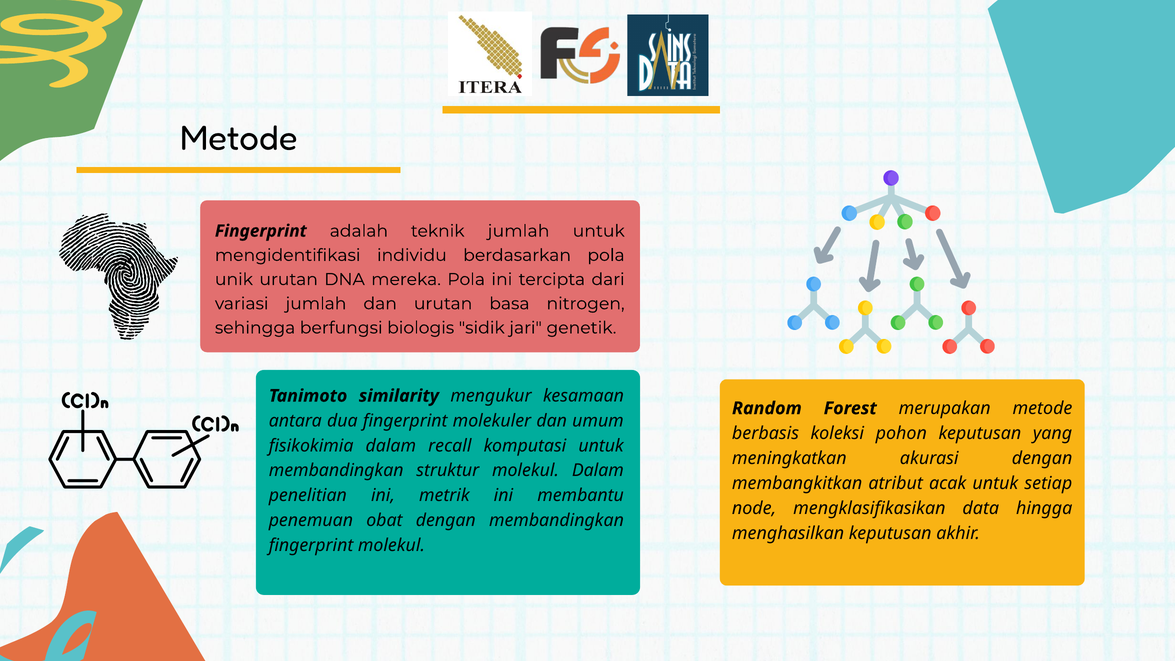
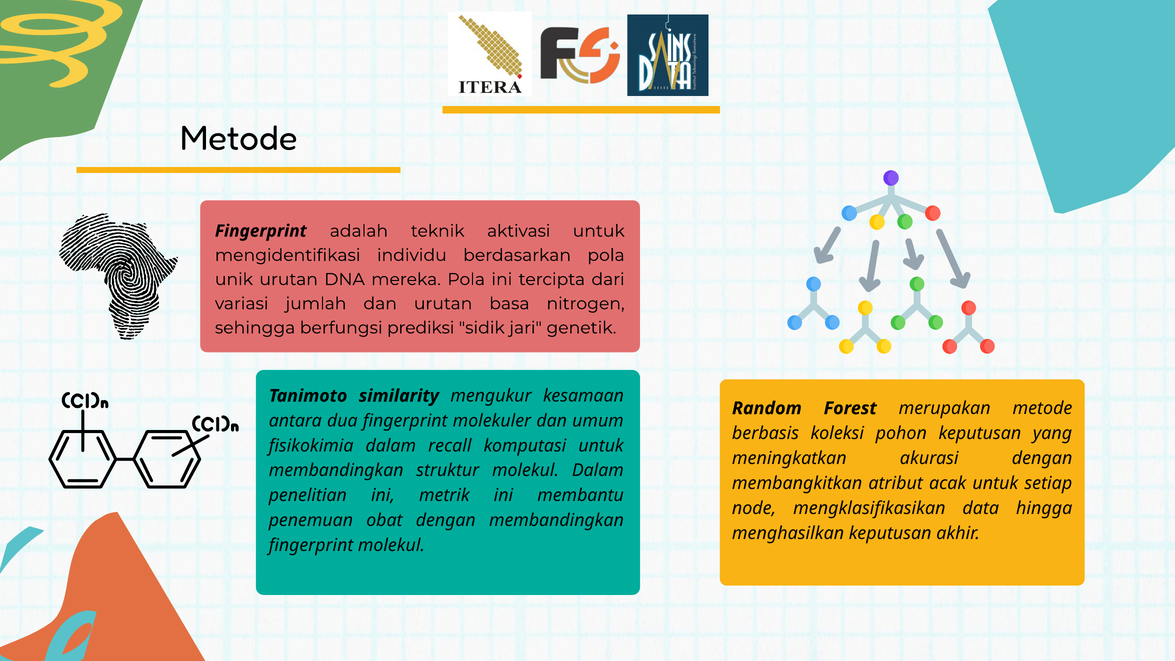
teknik jumlah: jumlah -> aktivasi (519, 231)
biologis: biologis -> prediksi (421, 328)
